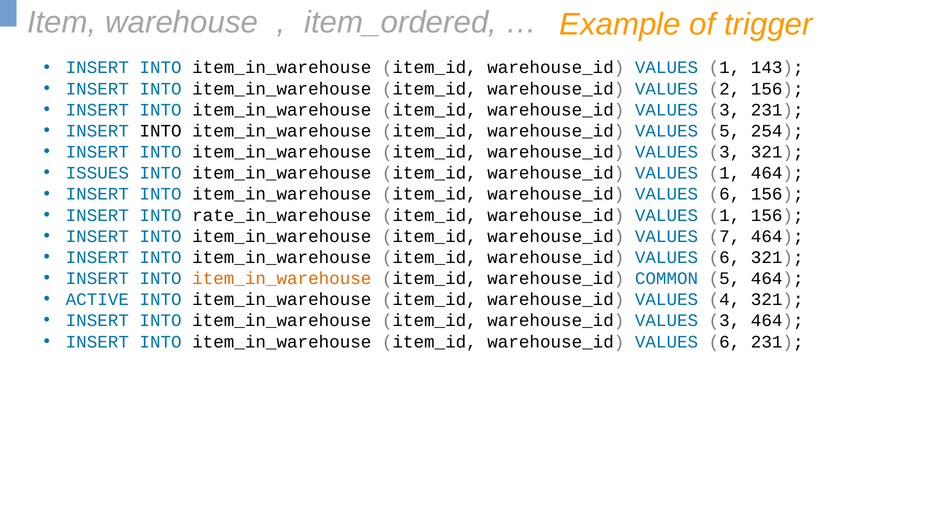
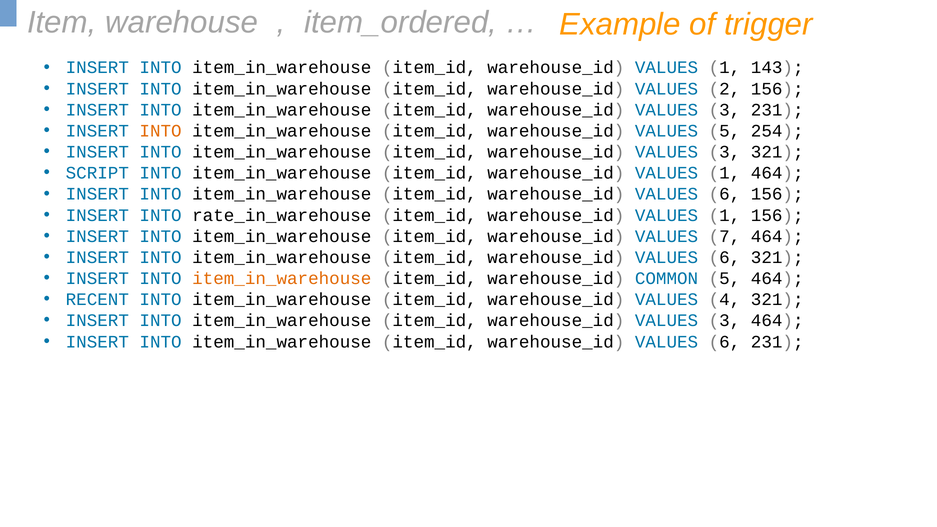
INTO colour: black -> orange (161, 131)
ISSUES: ISSUES -> SCRIPT (97, 173)
ACTIVE: ACTIVE -> RECENT (97, 300)
